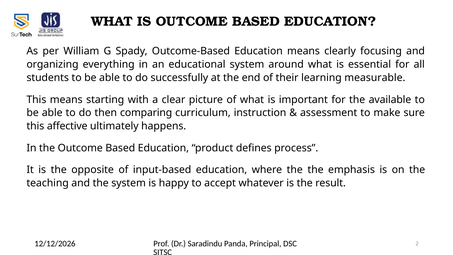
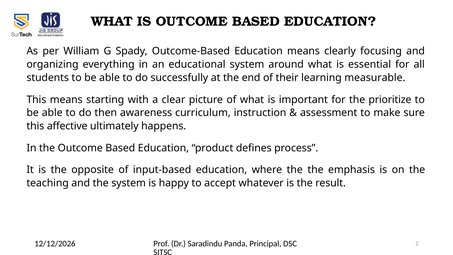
available: available -> prioritize (390, 100)
comparing: comparing -> awareness (146, 113)
